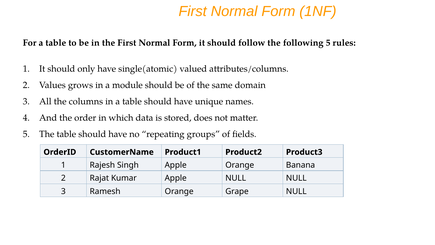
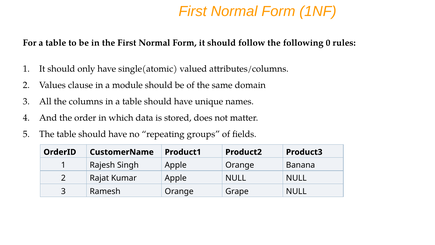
following 5: 5 -> 0 (328, 43)
grows: grows -> clause (81, 85)
